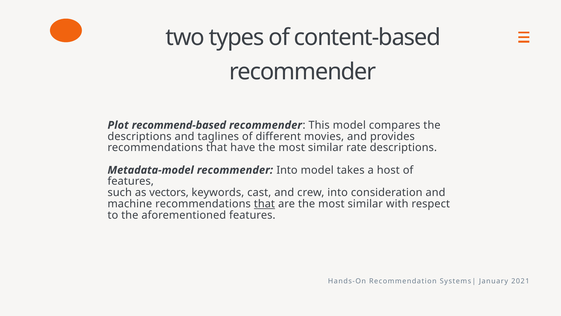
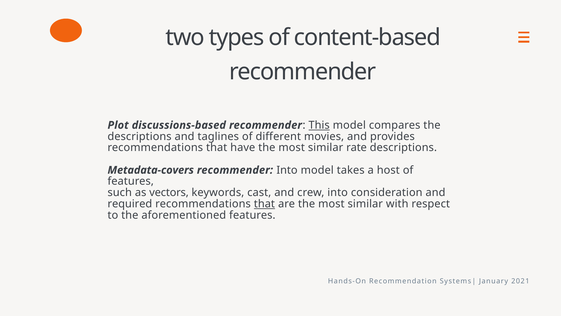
recommend-based: recommend-based -> discussions-based (179, 125)
This underline: none -> present (319, 125)
Metadata-model: Metadata-model -> Metadata-covers (151, 170)
machine: machine -> required (130, 204)
